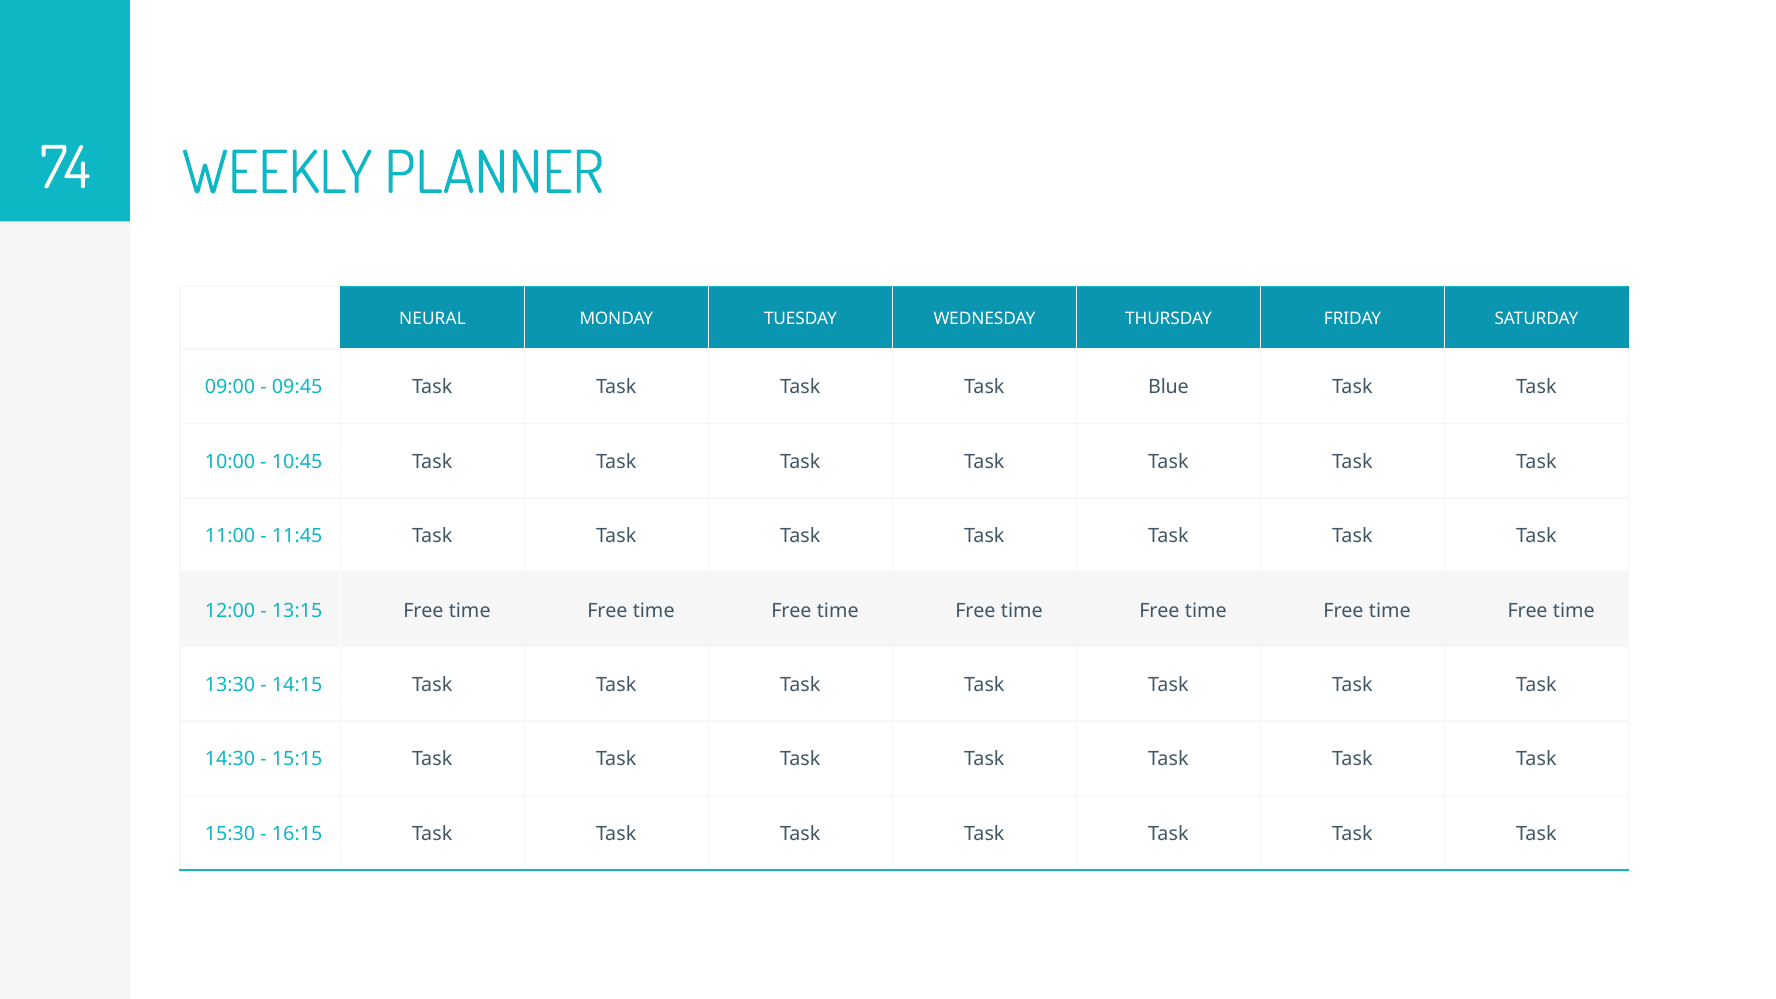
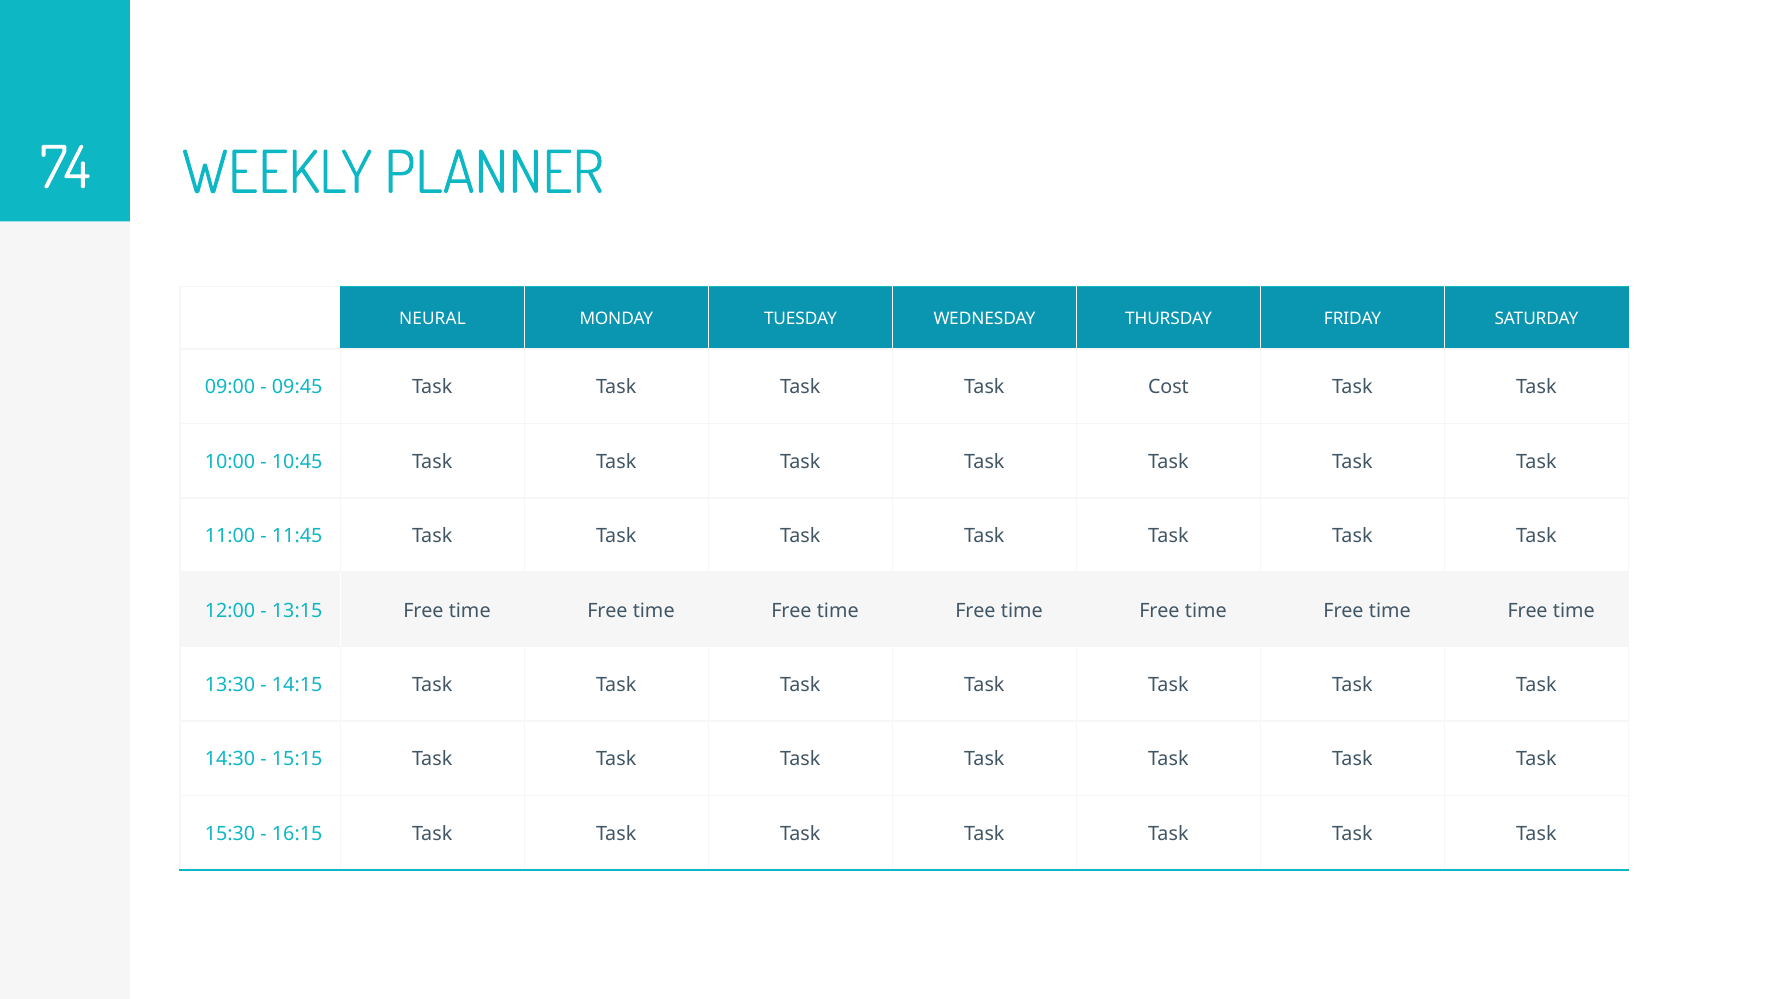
Blue: Blue -> Cost (1168, 387)
